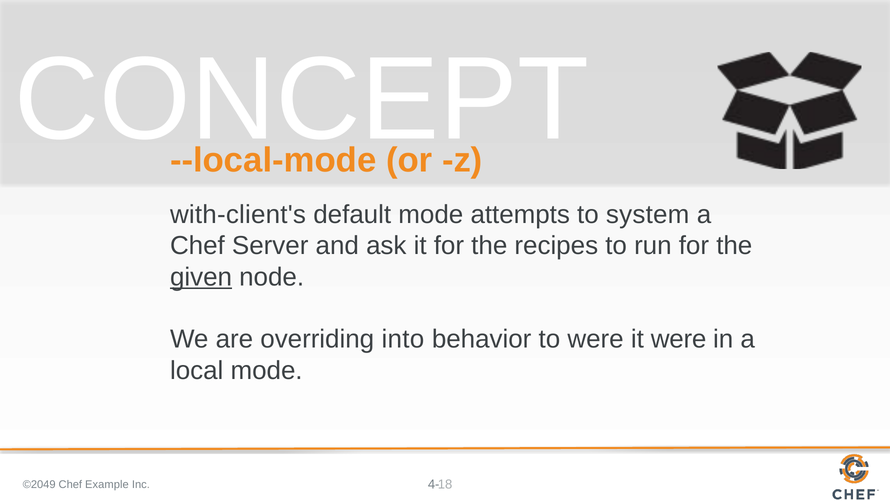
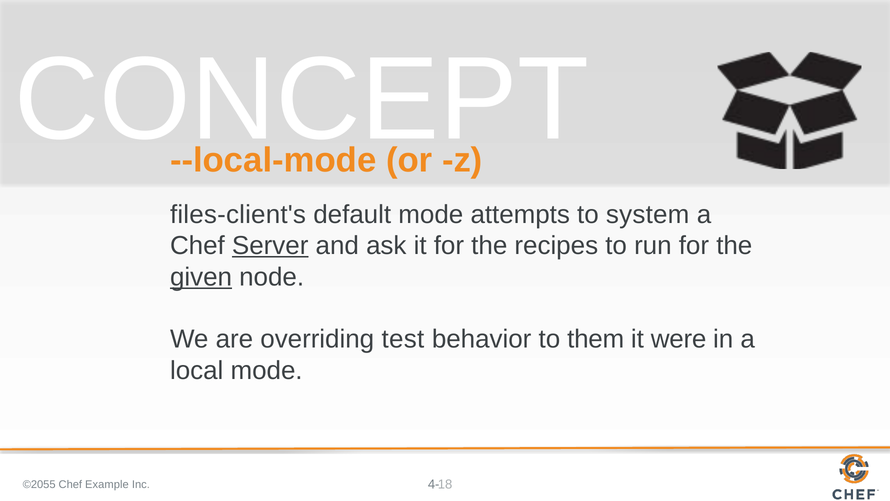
with-client's: with-client's -> files-client's (238, 214)
Server underline: none -> present (270, 246)
into: into -> test (403, 339)
to were: were -> them (596, 339)
©2049: ©2049 -> ©2055 (39, 484)
